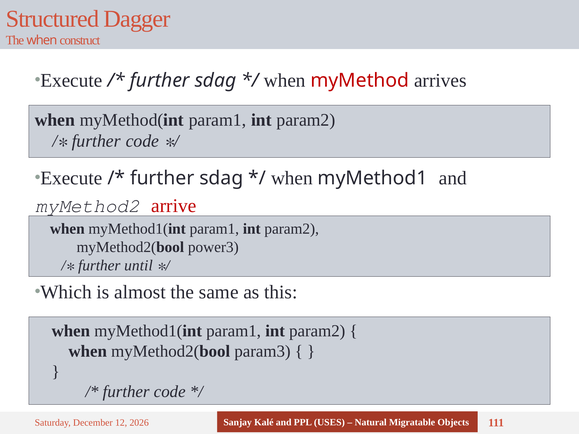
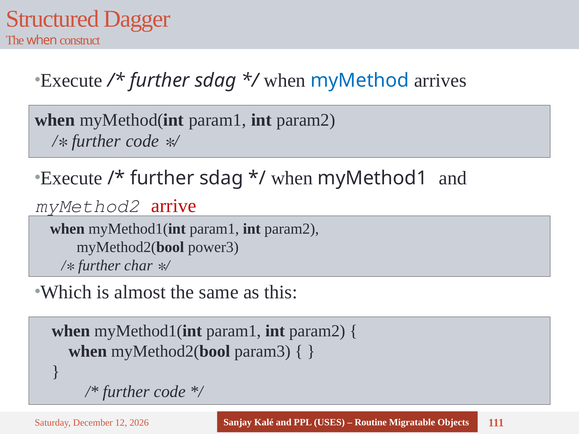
myMethod colour: red -> blue (360, 81)
until: until -> char (138, 266)
Natural: Natural -> Routine (371, 423)
